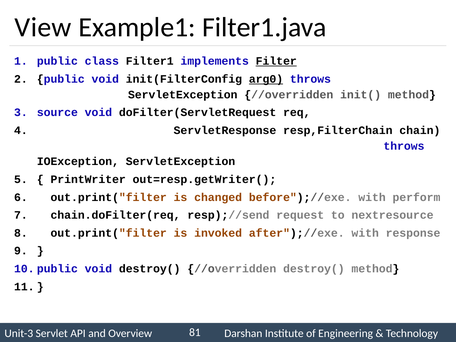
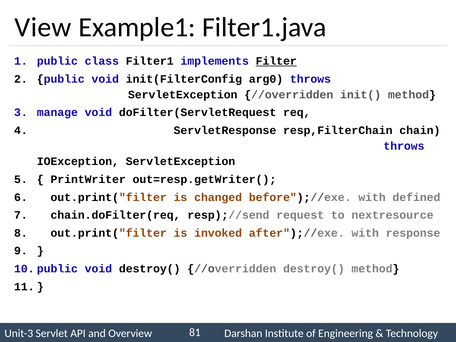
arg0 underline: present -> none (266, 79)
source: source -> manage (57, 113)
perform: perform -> defined (416, 197)
